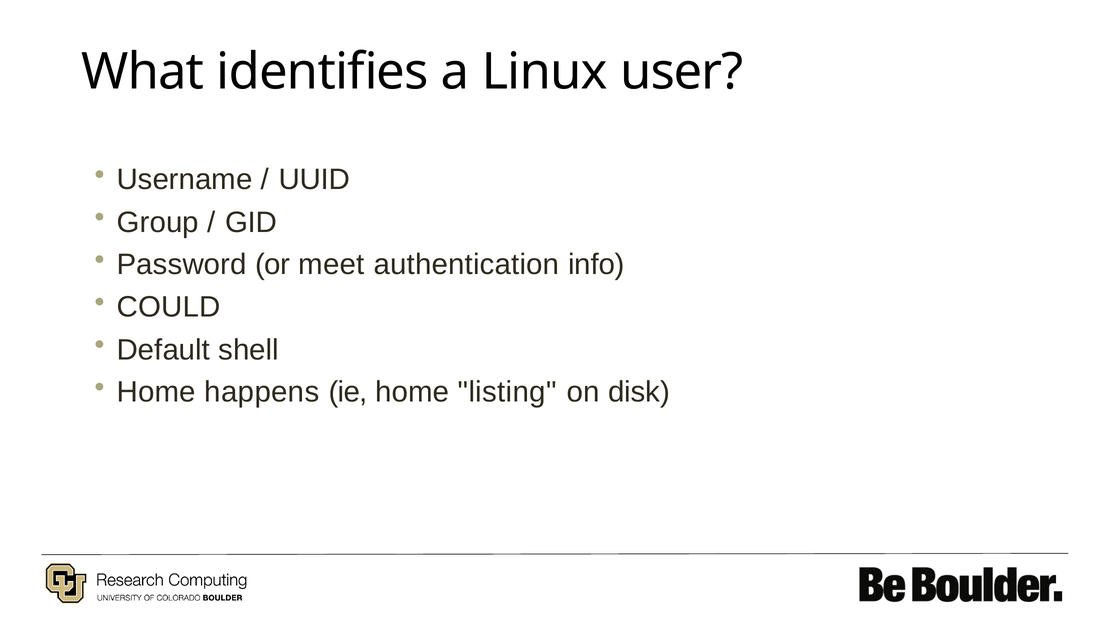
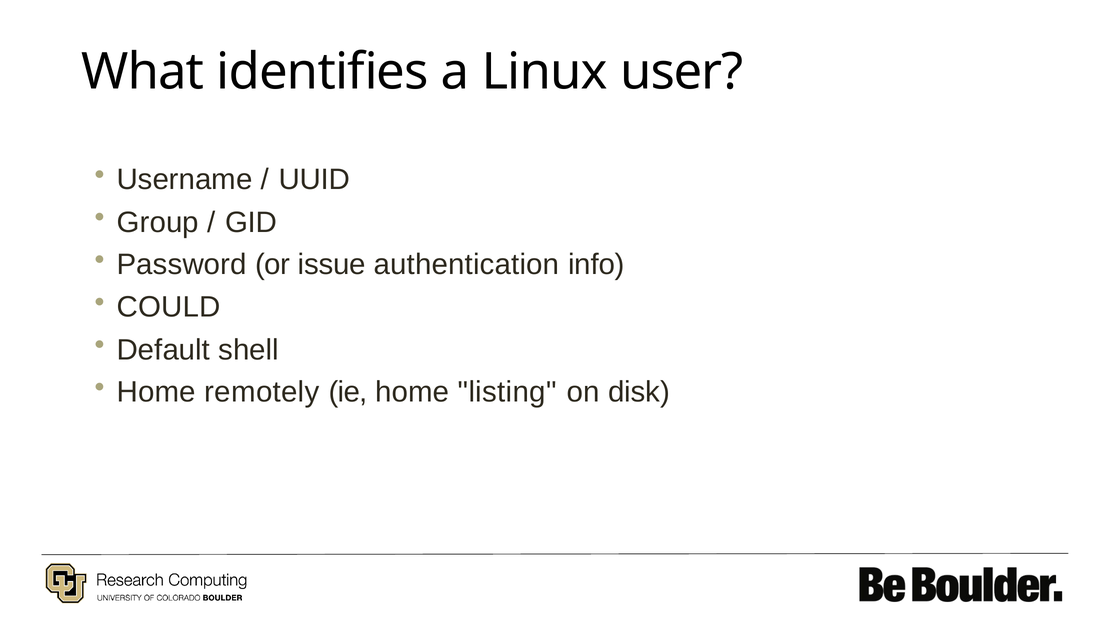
meet: meet -> issue (332, 265)
happens: happens -> remotely (262, 392)
